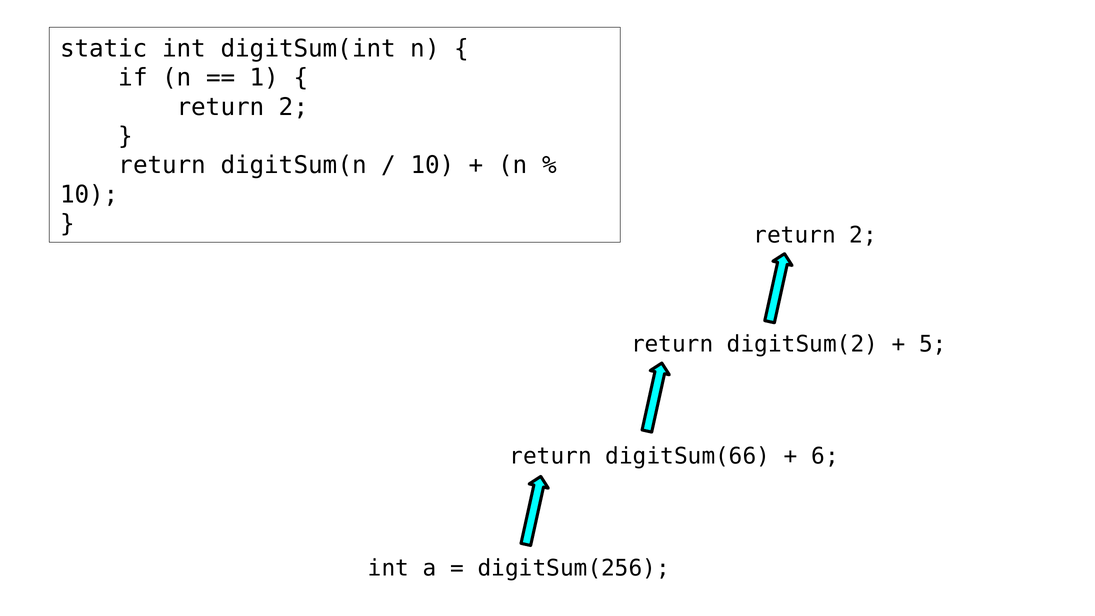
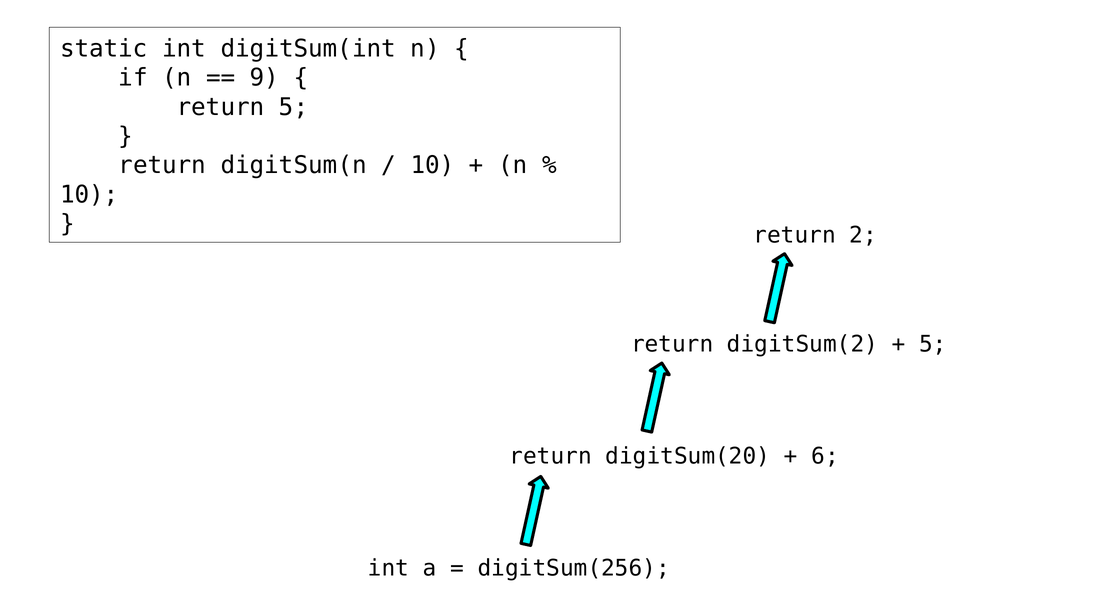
1: 1 -> 9 (264, 78)
2: 2 -> 5 (294, 107)
digitSum(66: digitSum(66 -> digitSum(20 (688, 456)
